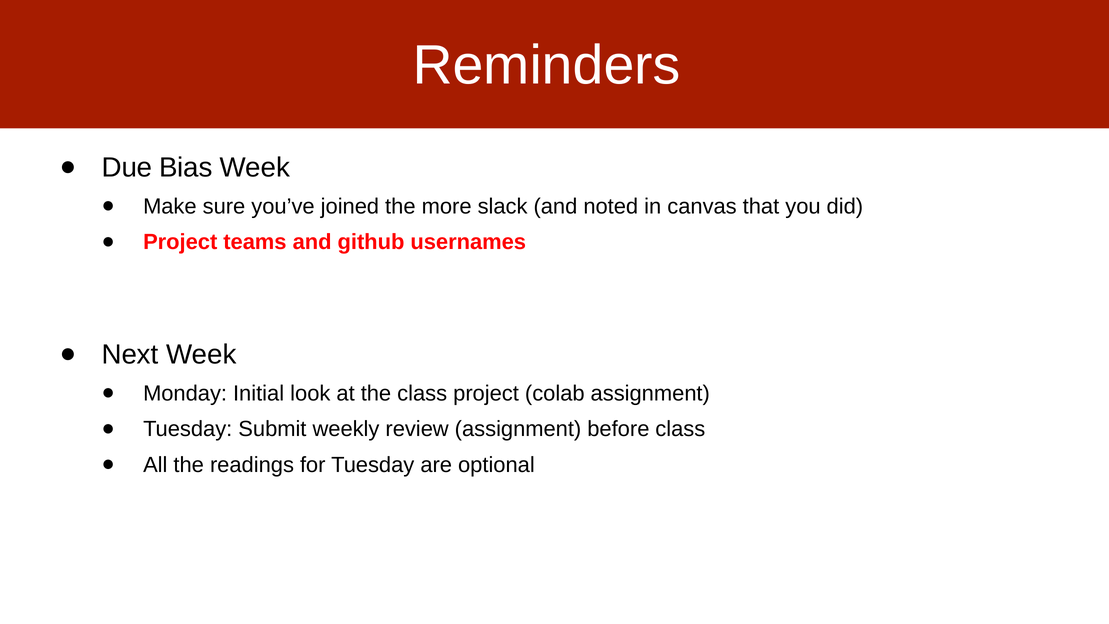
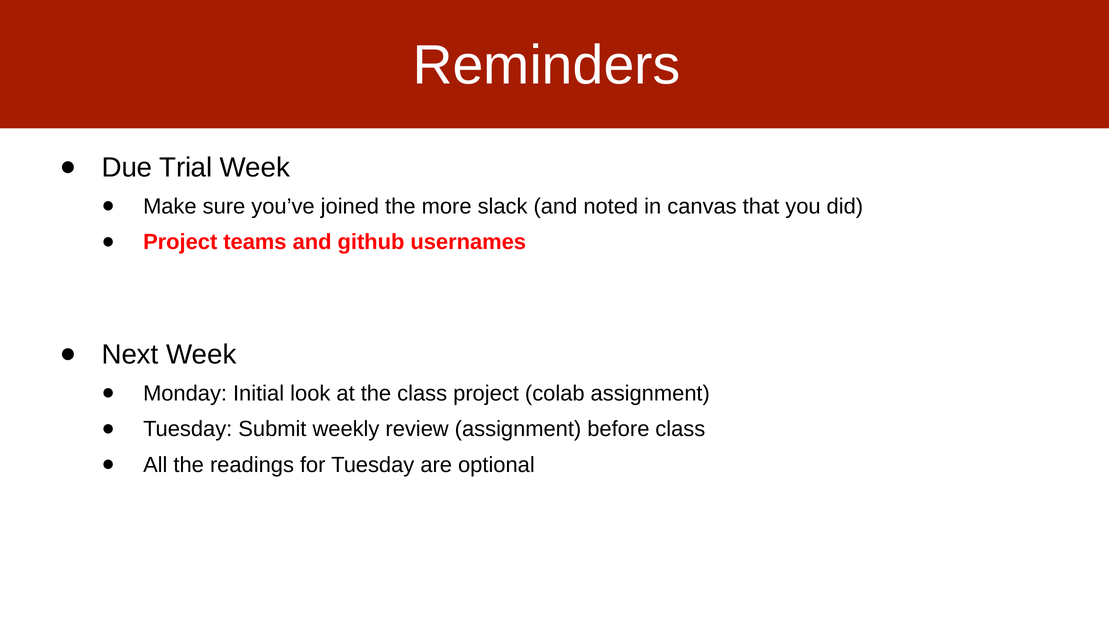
Bias: Bias -> Trial (186, 167)
